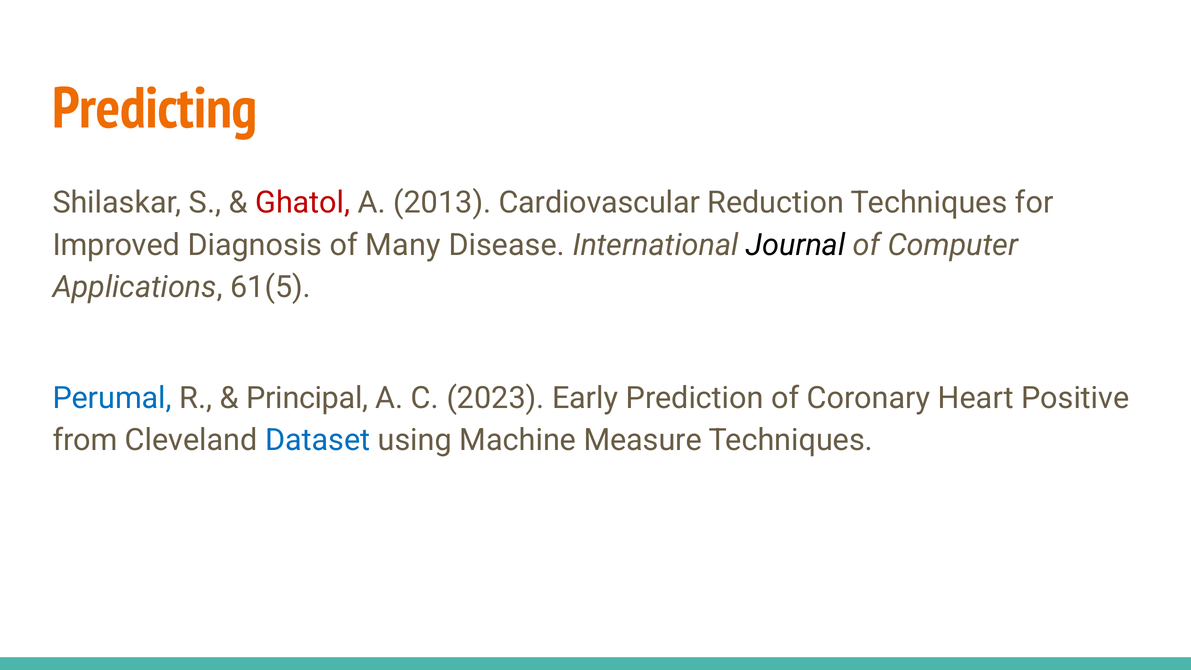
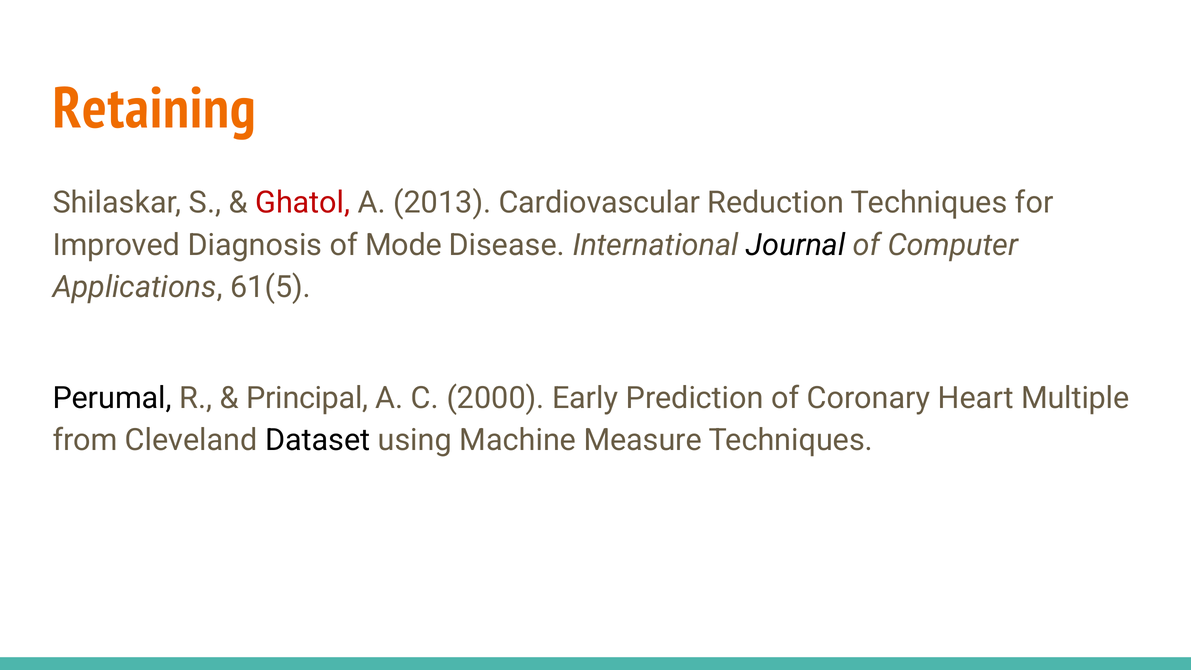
Predicting: Predicting -> Retaining (154, 109)
Many: Many -> Mode (403, 245)
Perumal colour: blue -> black (112, 398)
2023: 2023 -> 2000 (495, 398)
Positive: Positive -> Multiple (1075, 398)
Dataset colour: blue -> black (318, 440)
